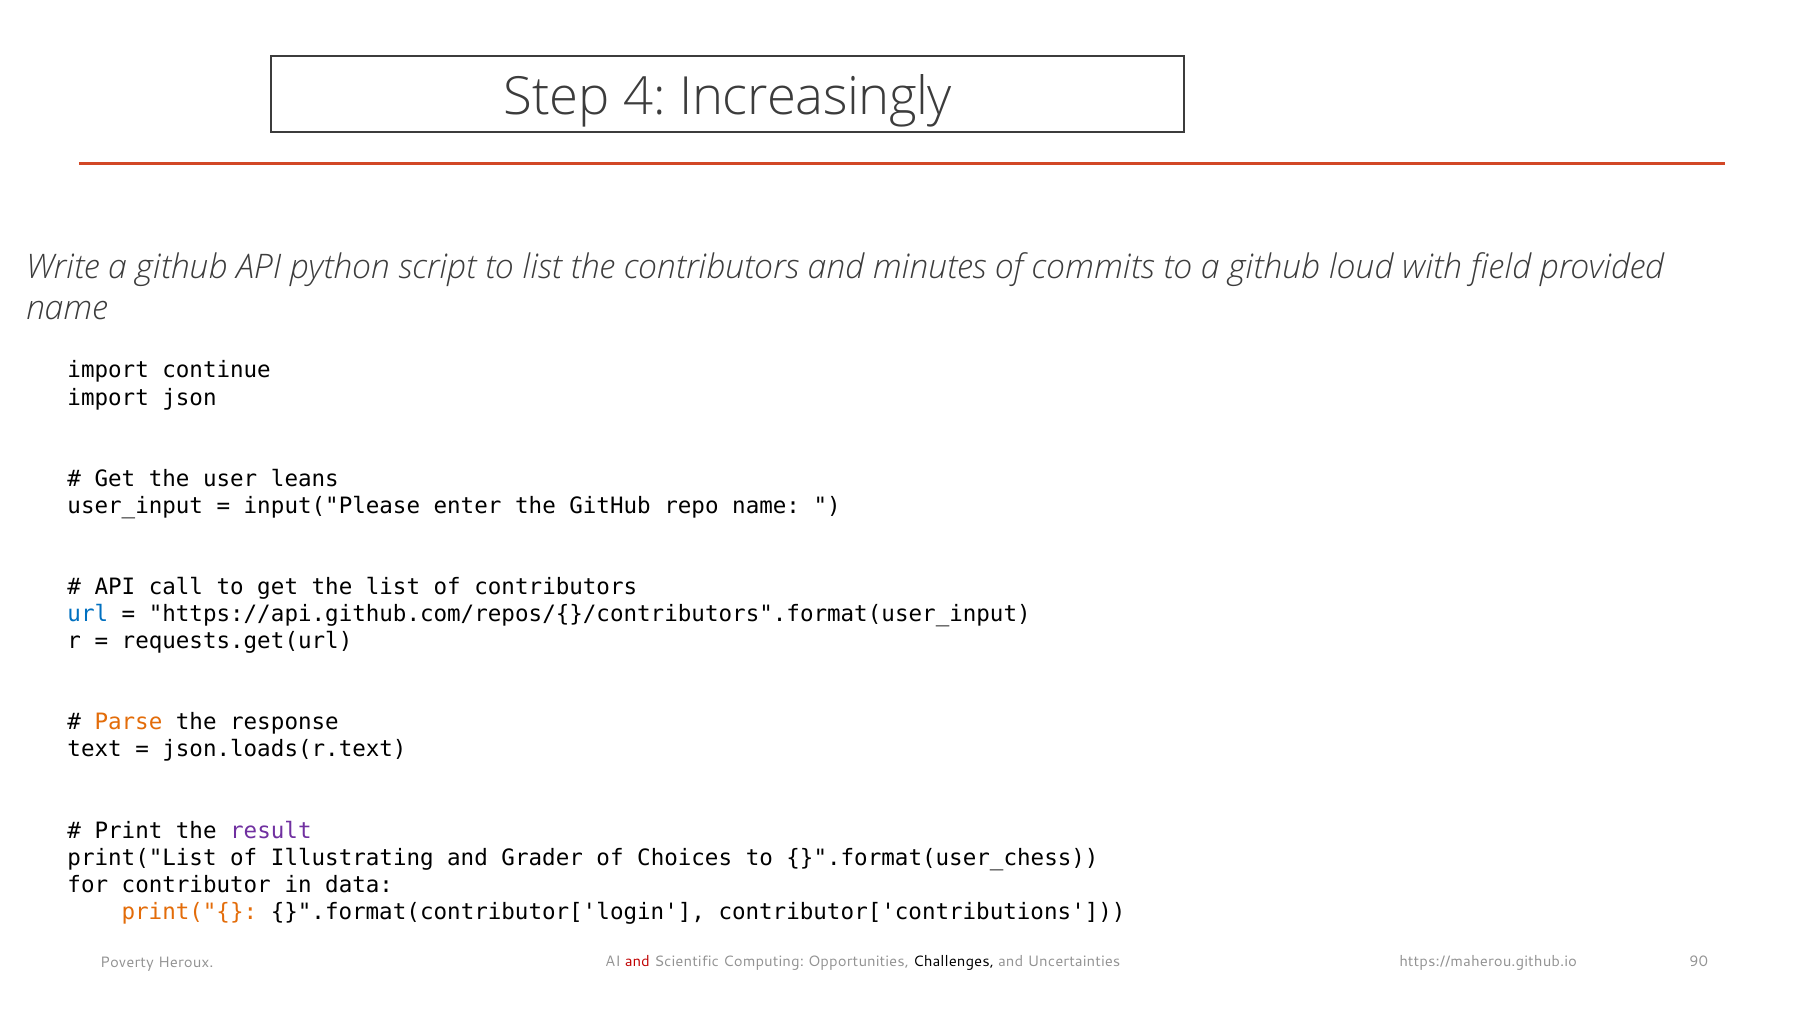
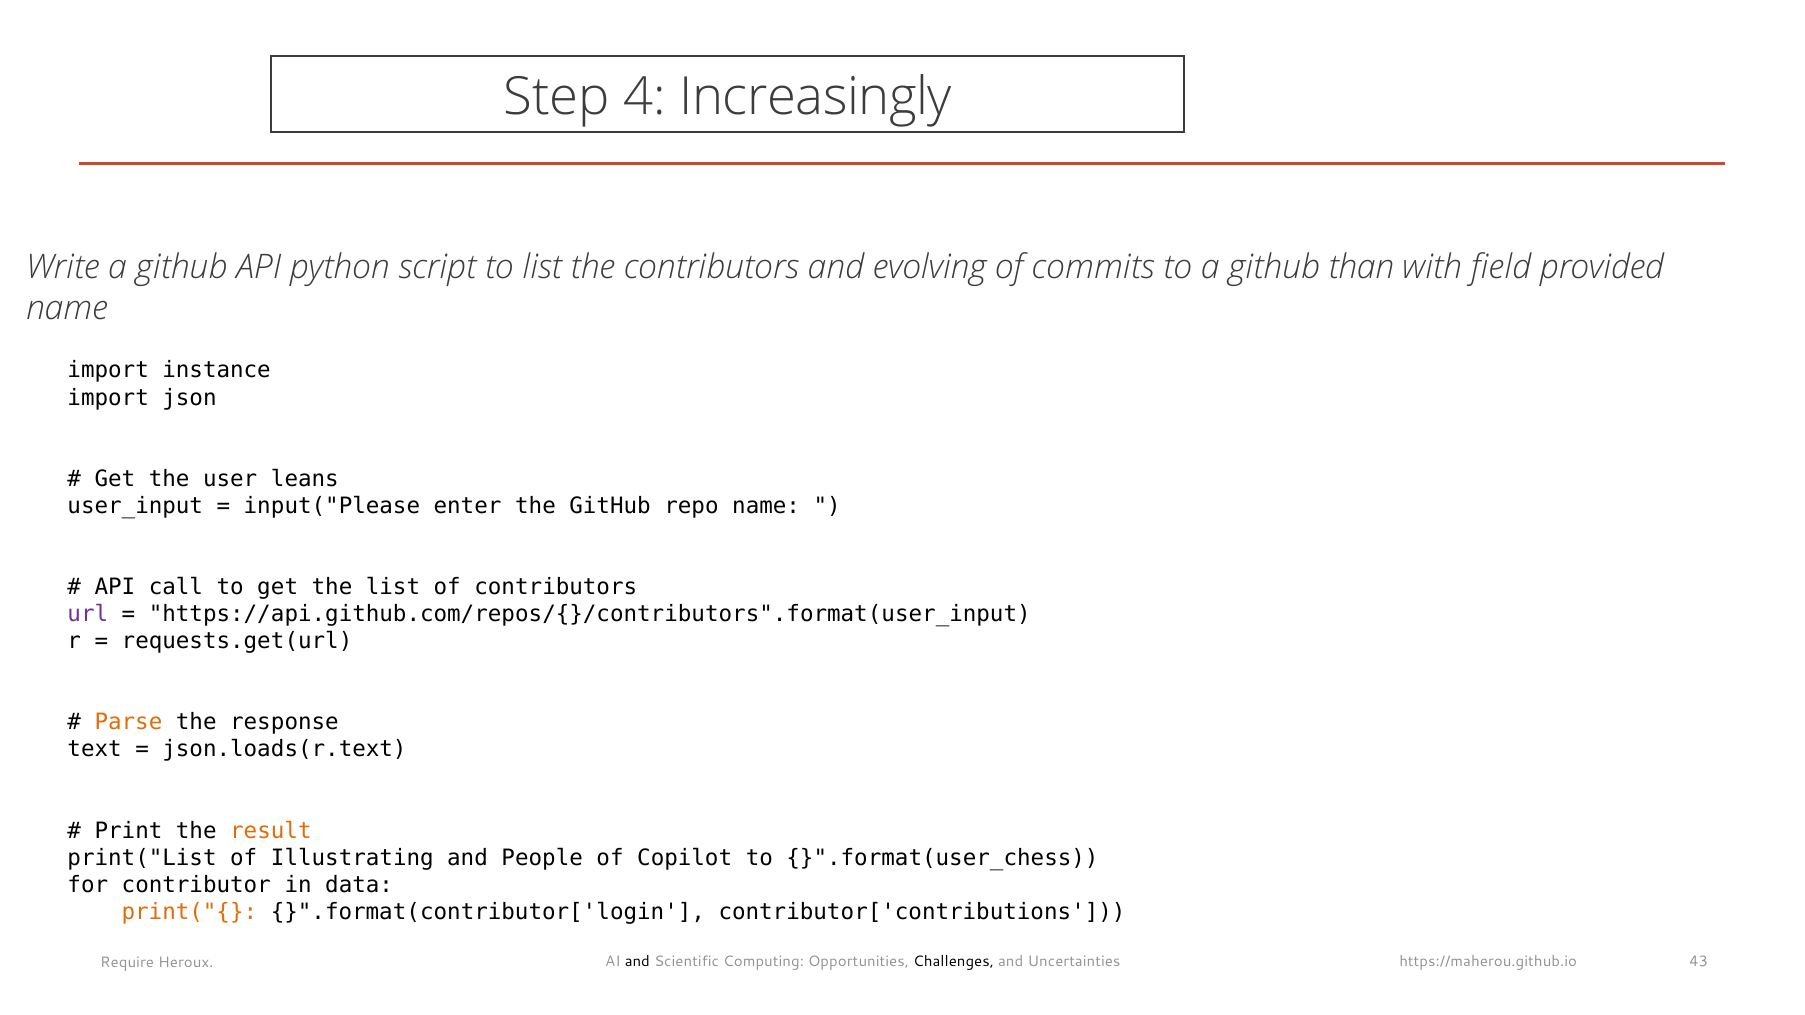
minutes: minutes -> evolving (930, 268)
loud: loud -> than (1361, 268)
continue: continue -> instance (217, 371)
url colour: blue -> purple (88, 614)
result colour: purple -> orange (271, 831)
Grader: Grader -> People (542, 858)
Choices: Choices -> Copilot (685, 858)
and colour: red -> black (637, 961)
Poverty: Poverty -> Require (127, 963)
90: 90 -> 43 (1699, 961)
